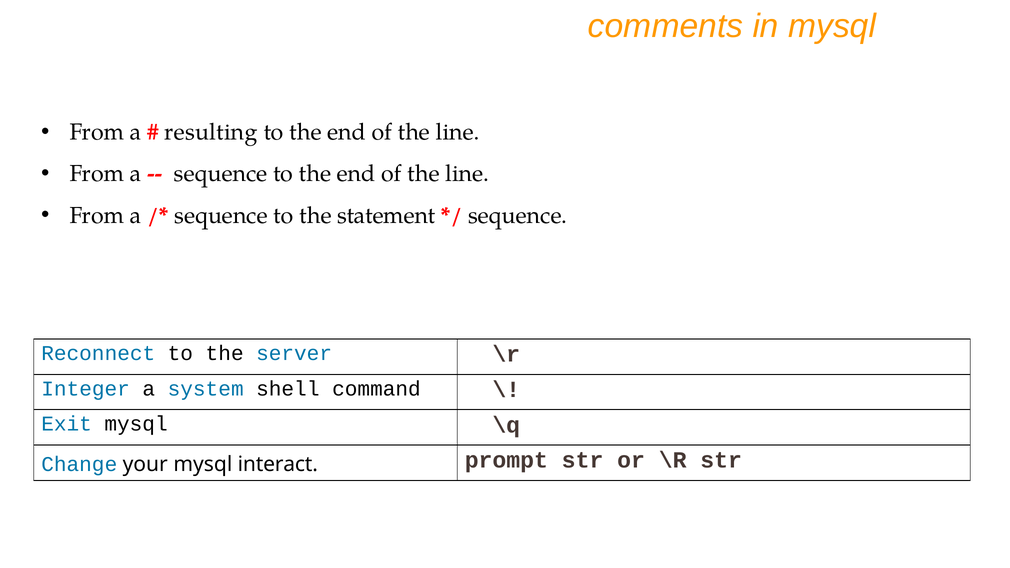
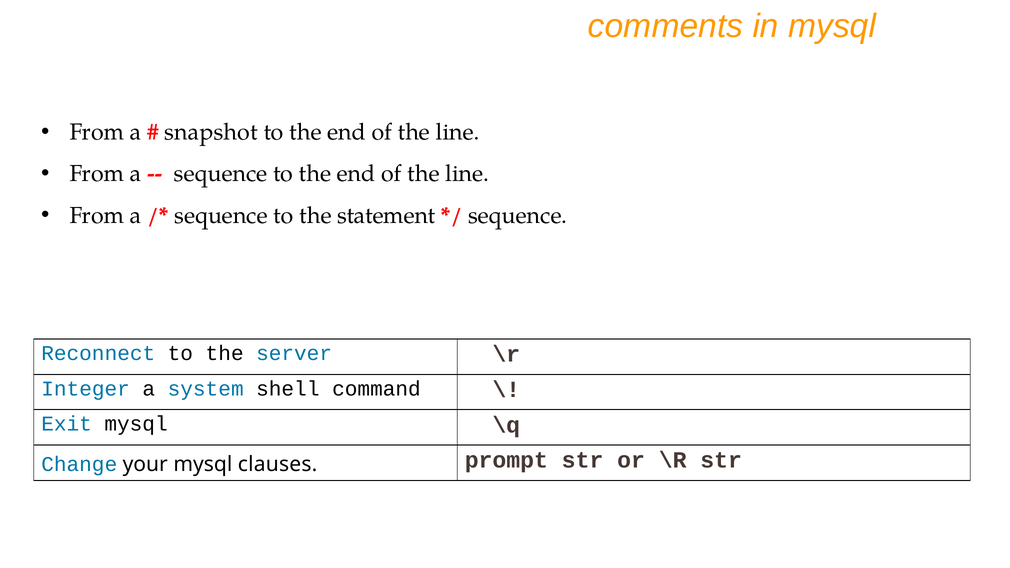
resulting: resulting -> snapshot (211, 132)
interact: interact -> clauses (278, 465)
